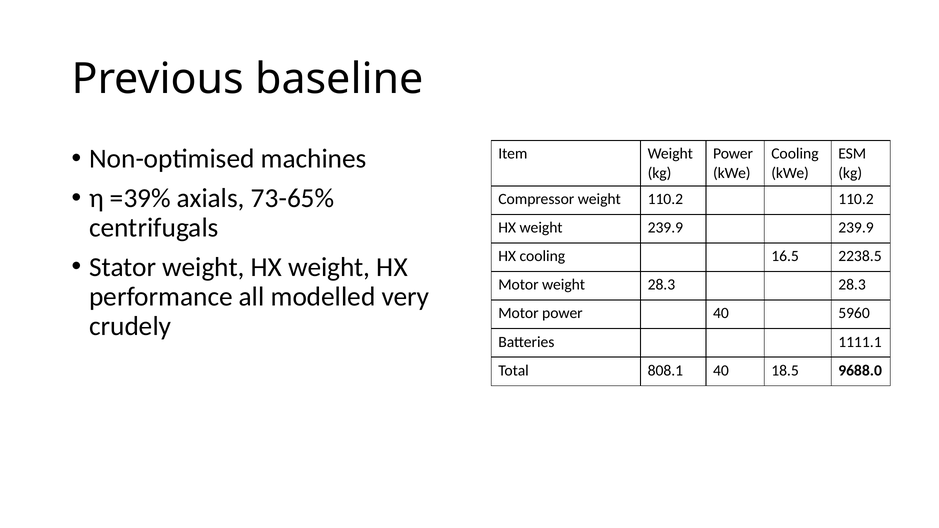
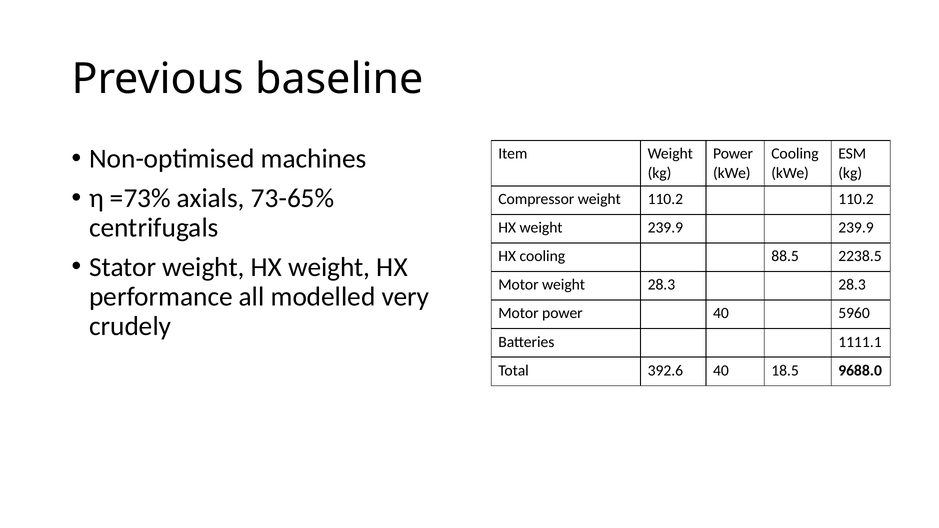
=39%: =39% -> =73% (140, 198)
16.5: 16.5 -> 88.5 (785, 256)
808.1: 808.1 -> 392.6 (665, 371)
